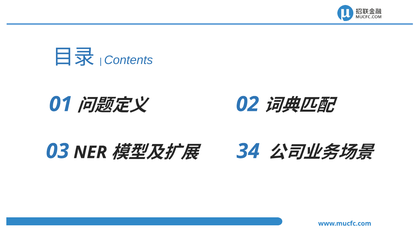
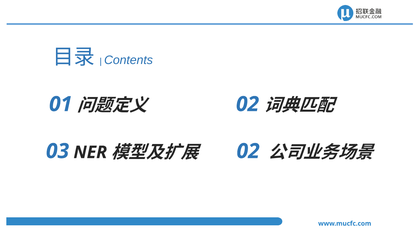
34: 34 -> 02 (248, 151)
